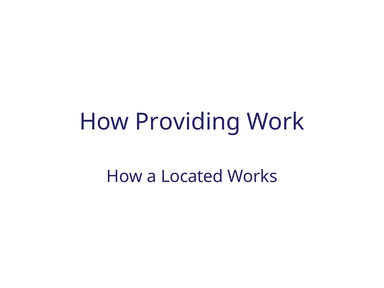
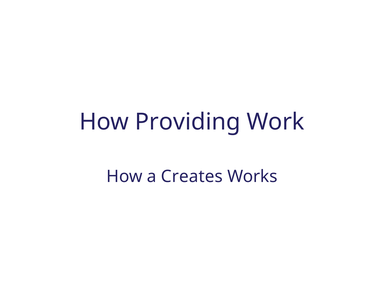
Located: Located -> Creates (192, 177)
